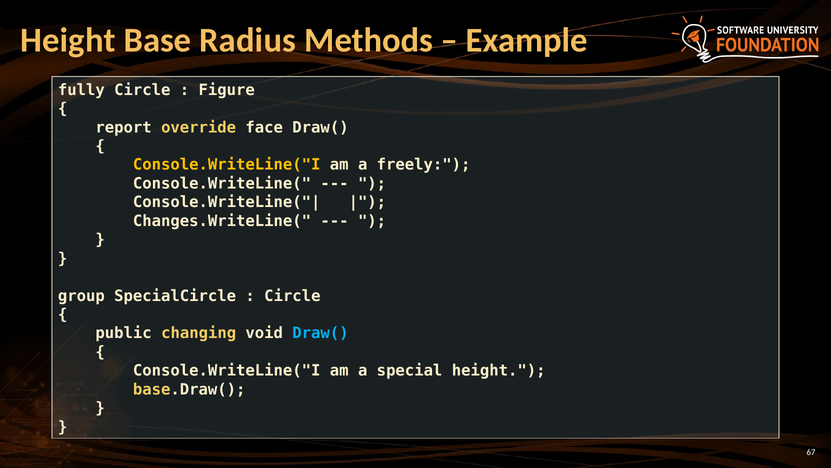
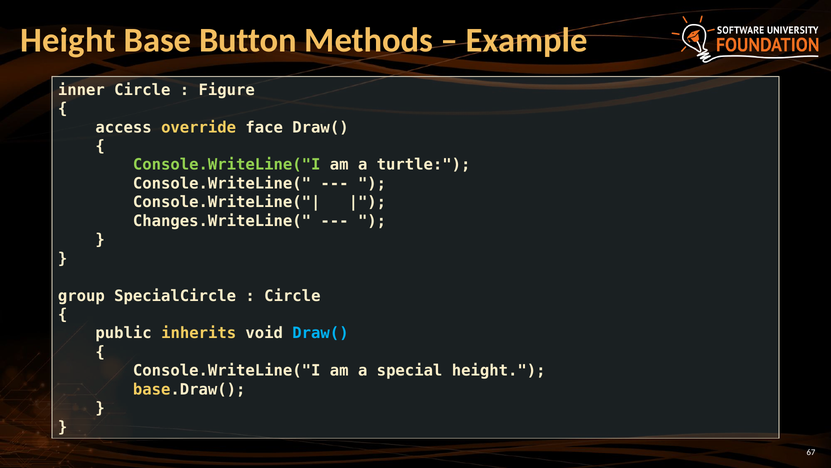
Radius: Radius -> Button (248, 40)
fully: fully -> inner (81, 90)
report: report -> access (124, 127)
Console.WriteLine("I colour: yellow -> light green (227, 165)
freely: freely -> turtle (424, 165)
changing: changing -> inherits (199, 333)
